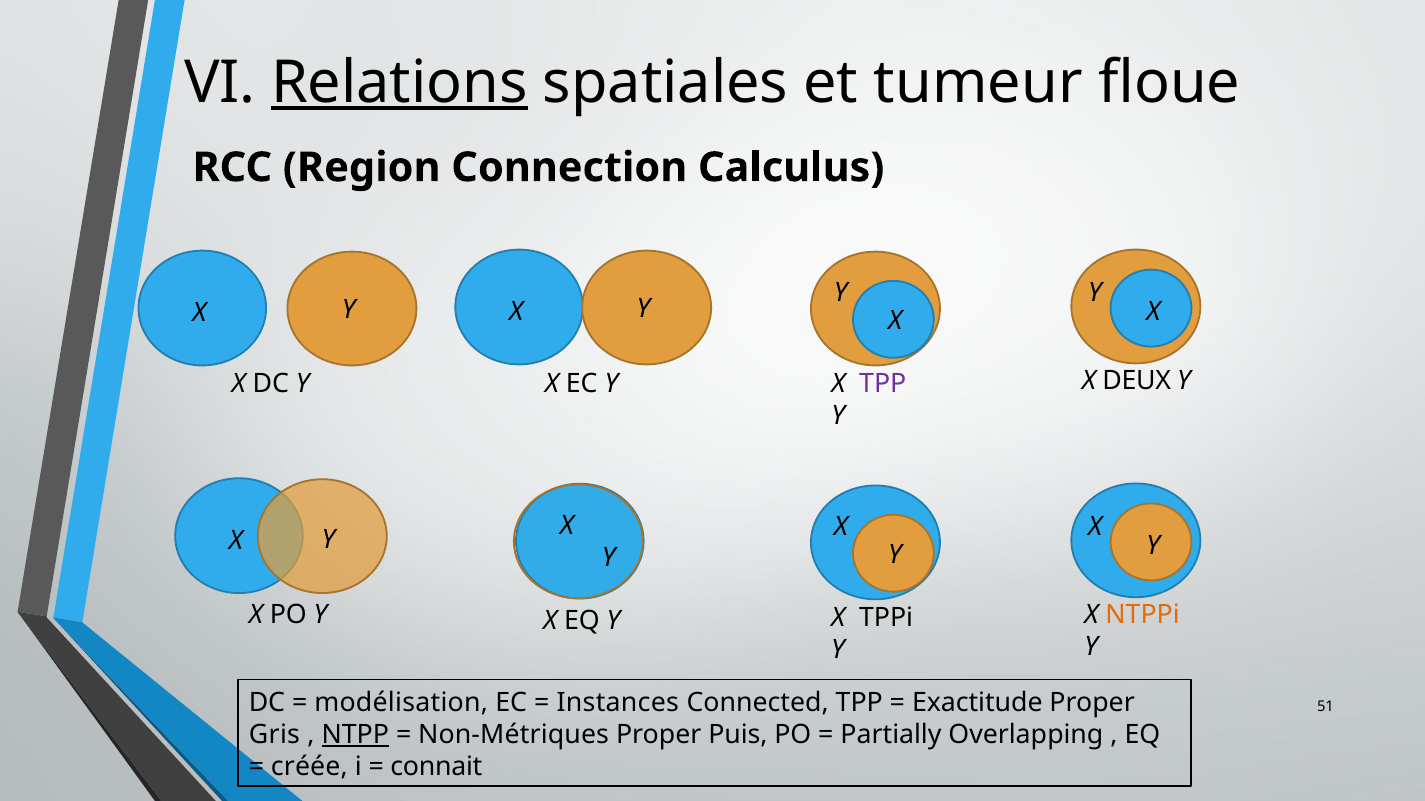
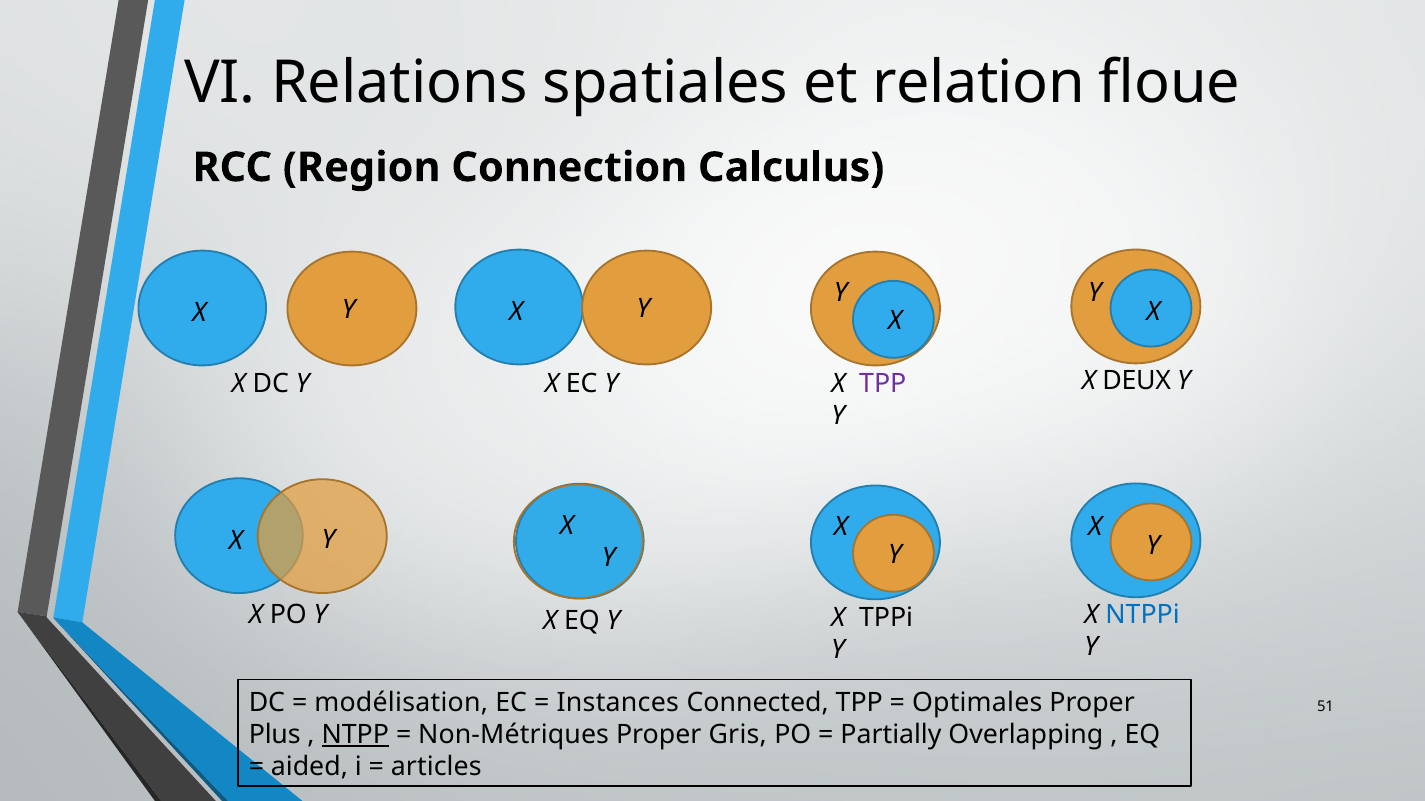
Relations underline: present -> none (399, 83)
tumeur: tumeur -> relation (979, 83)
NTPPi colour: orange -> blue (1143, 615)
Exactitude: Exactitude -> Optimales (977, 703)
Gris: Gris -> Plus (275, 735)
Puis: Puis -> Gris (738, 735)
créée: créée -> aided (309, 767)
connait: connait -> articles (436, 767)
